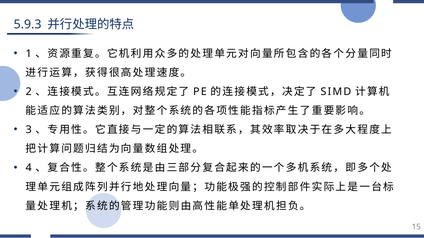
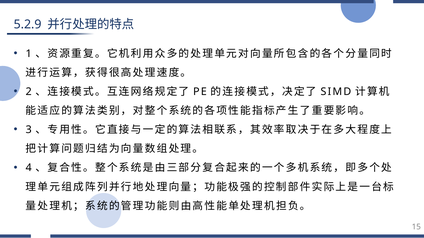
5.9.3: 5.9.3 -> 5.2.9 (28, 25)
